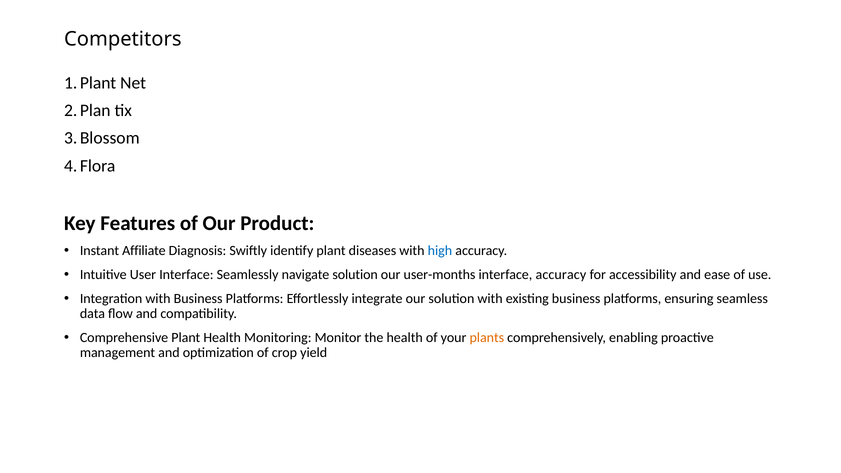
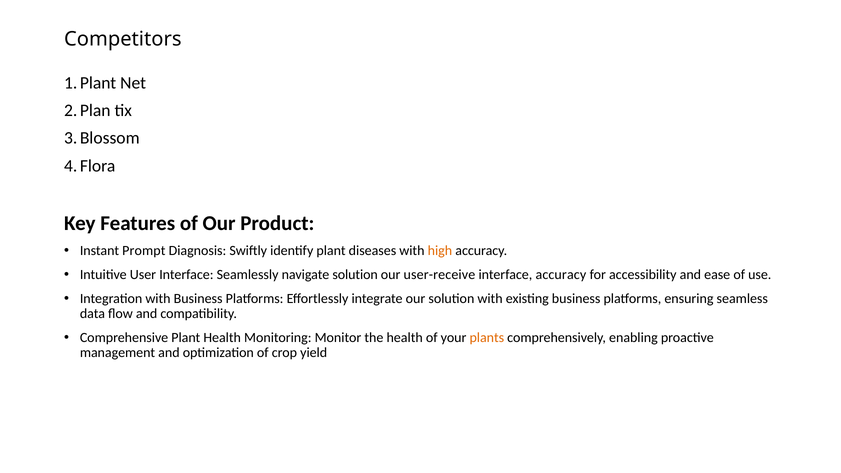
Affiliate: Affiliate -> Prompt (144, 251)
high colour: blue -> orange (440, 251)
user-months: user-months -> user-receive (439, 275)
